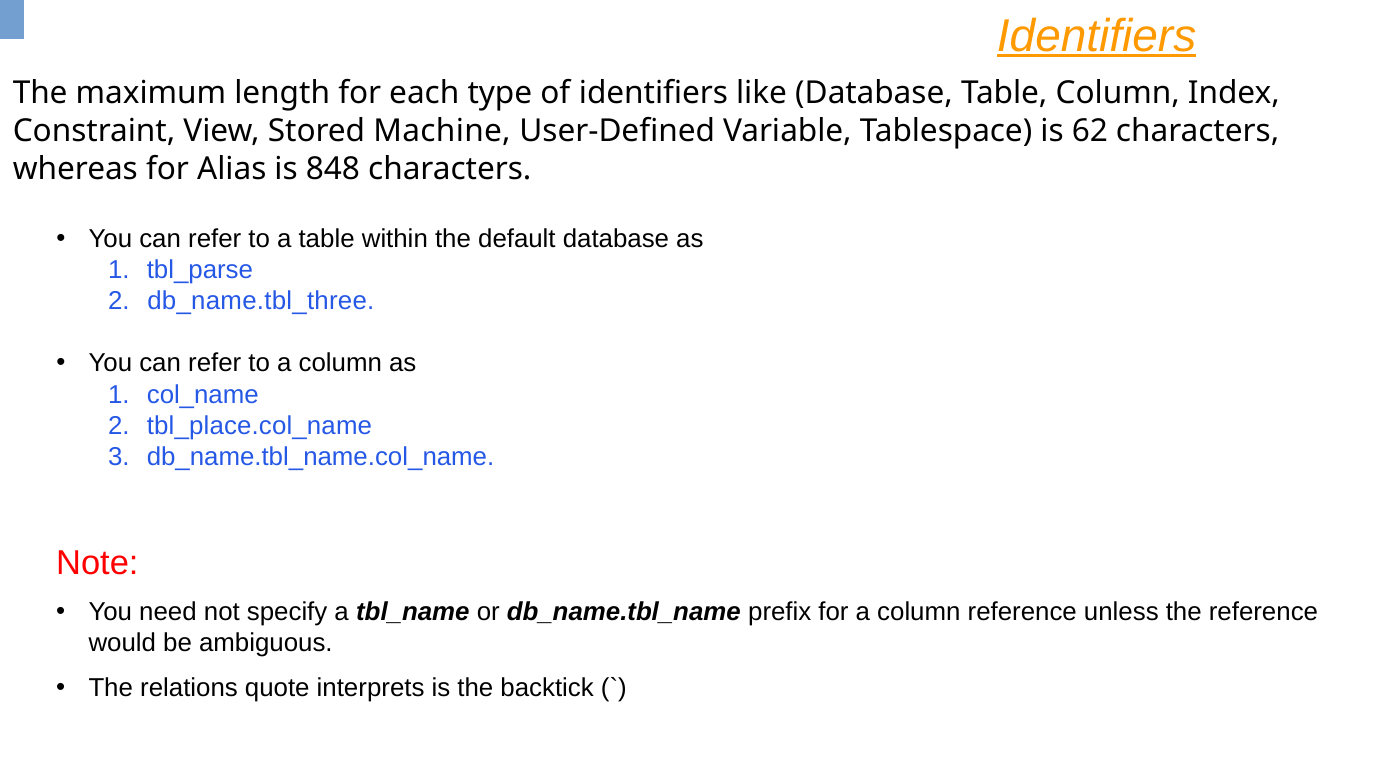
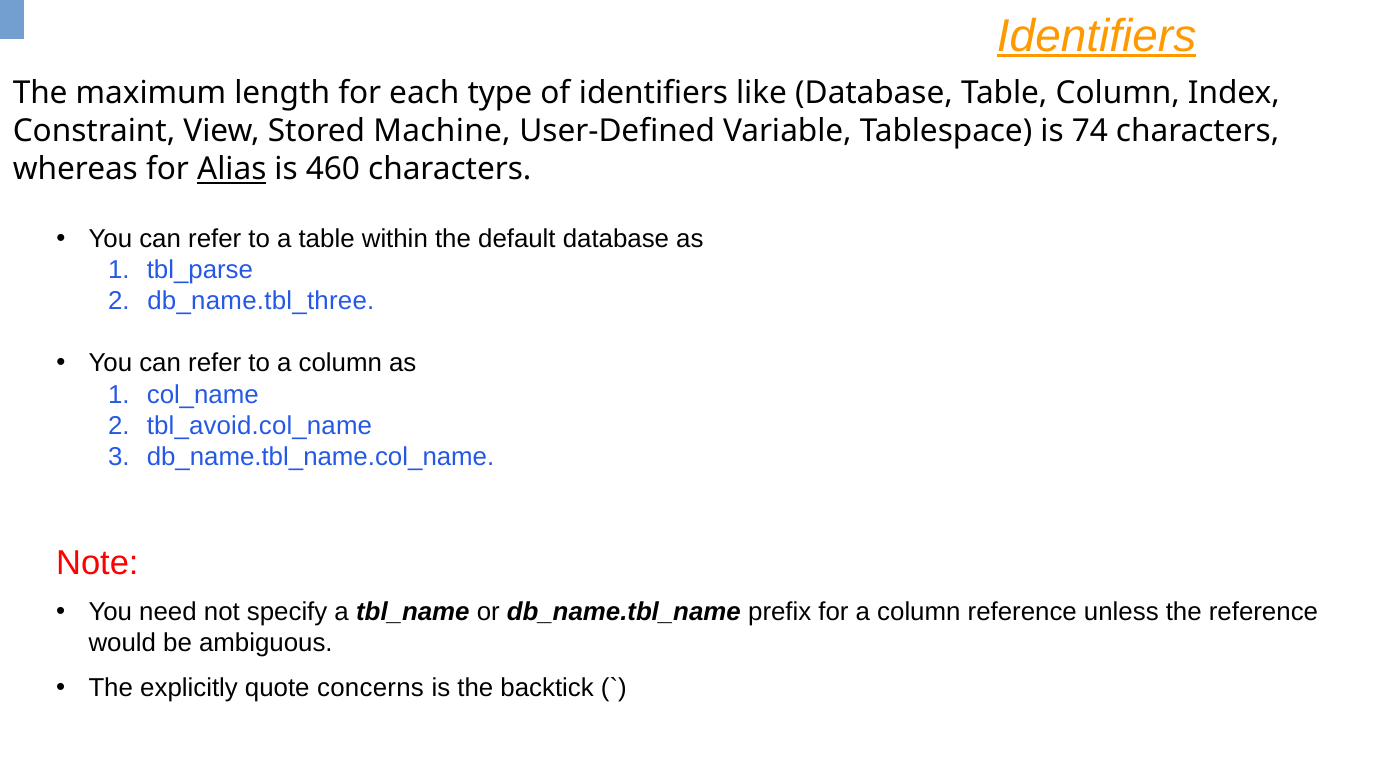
62: 62 -> 74 (1090, 131)
Alias underline: none -> present (232, 169)
848: 848 -> 460 (333, 169)
tbl_place.col_name: tbl_place.col_name -> tbl_avoid.col_name (259, 425)
relations: relations -> explicitly (189, 688)
interprets: interprets -> concerns (370, 688)
